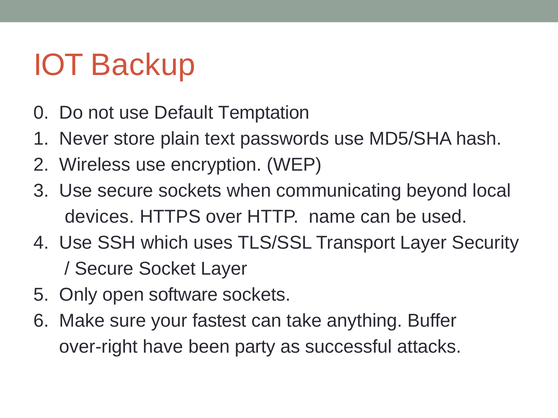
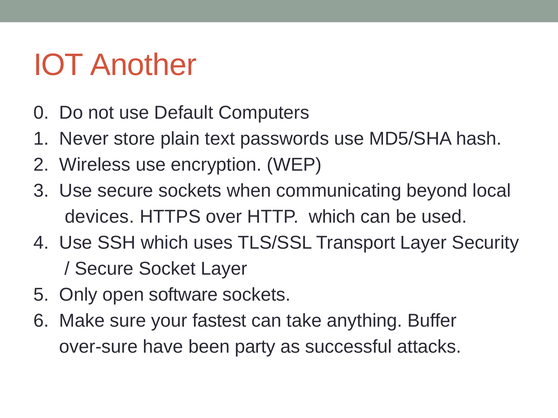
Backup: Backup -> Another (143, 65)
Temptation: Temptation -> Computers (264, 113)
HTTP name: name -> which (332, 217)
over-right: over-right -> over-sure (98, 347)
